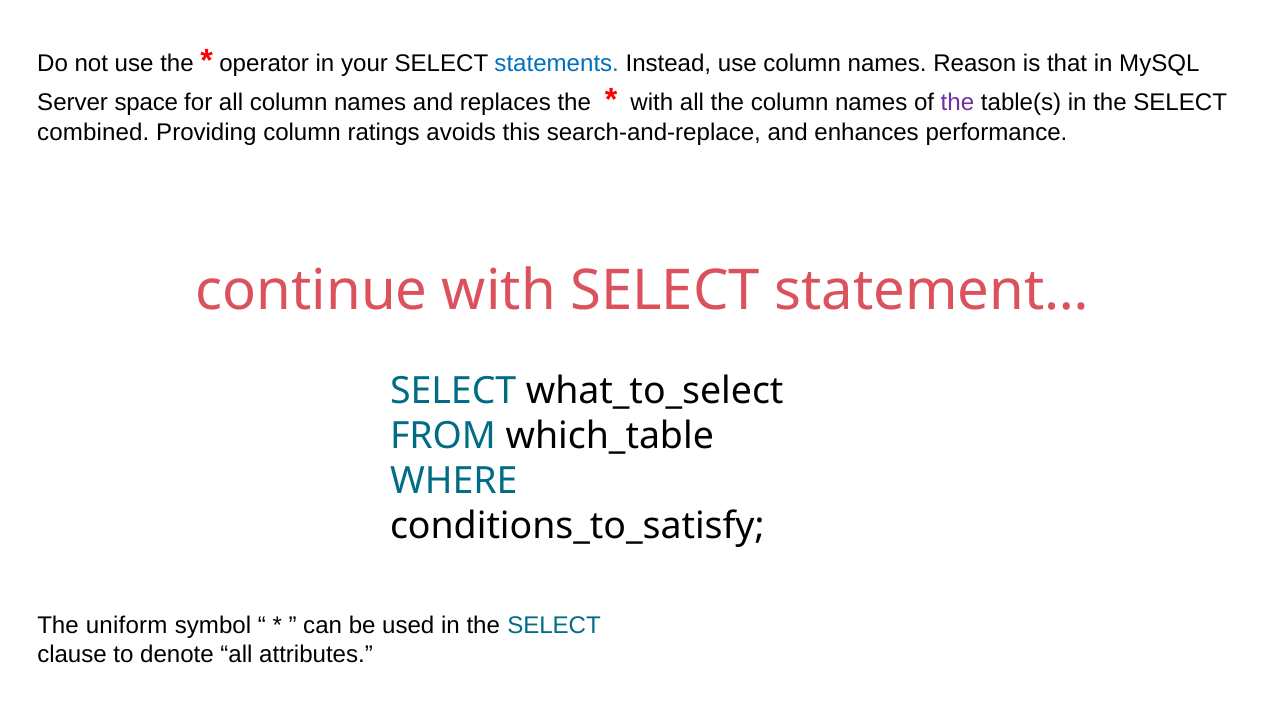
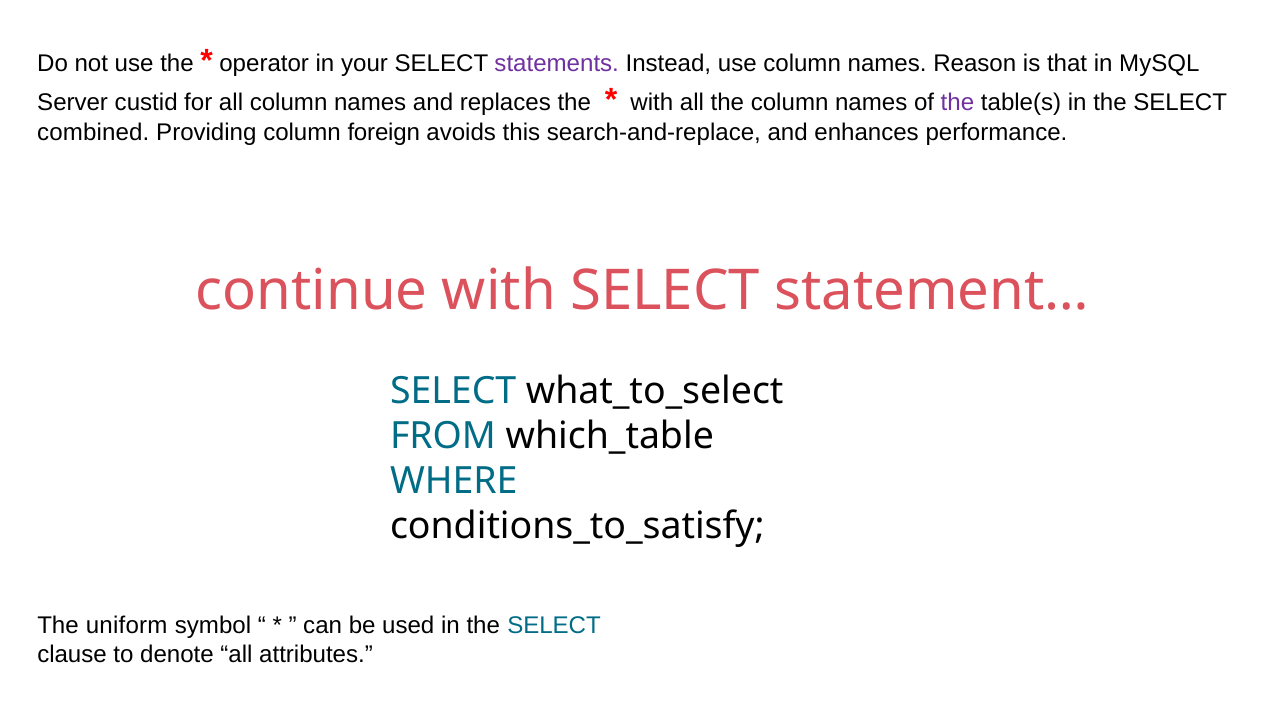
statements colour: blue -> purple (557, 64)
space: space -> custid (146, 103)
ratings: ratings -> foreign (384, 133)
